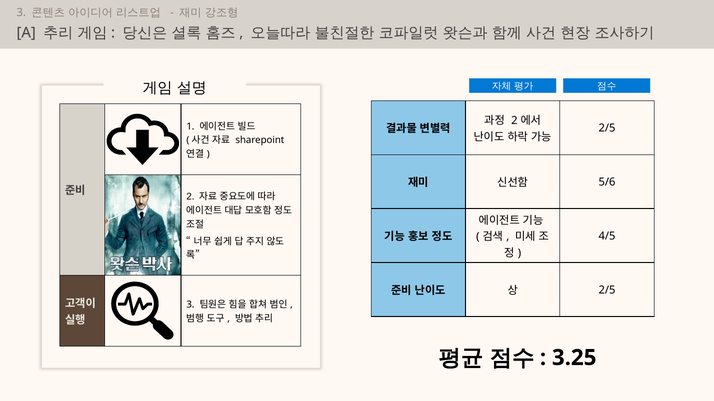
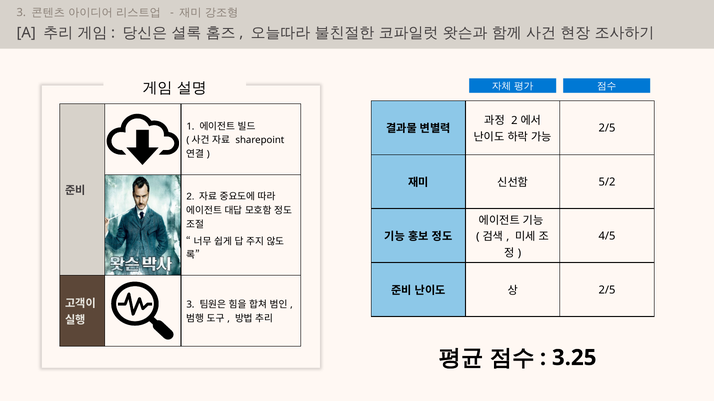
5/6: 5/6 -> 5/2 (607, 182)
